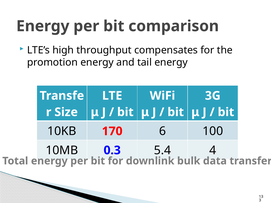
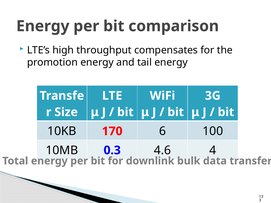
5.4: 5.4 -> 4.6 (162, 150)
